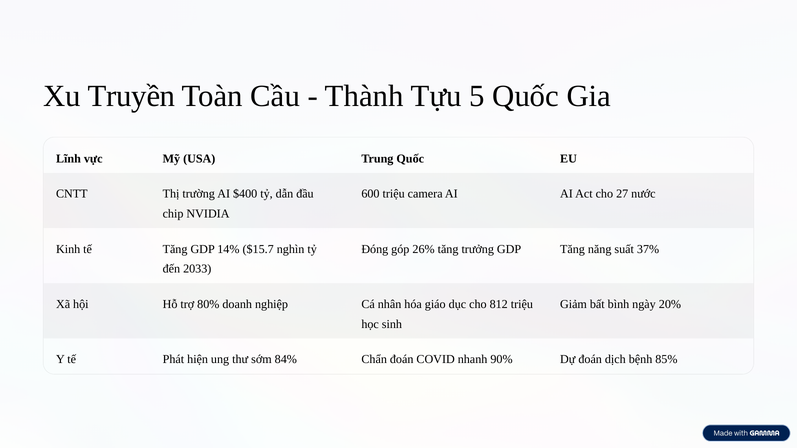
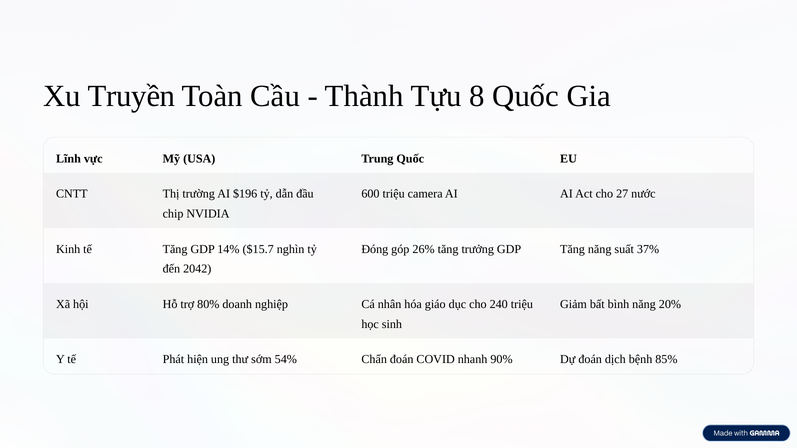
5: 5 -> 8 (477, 96)
$400: $400 -> $196 (245, 194)
2033: 2033 -> 2042 (197, 269)
812: 812 -> 240 (499, 305)
bình ngày: ngày -> năng (644, 305)
84%: 84% -> 54% (286, 360)
